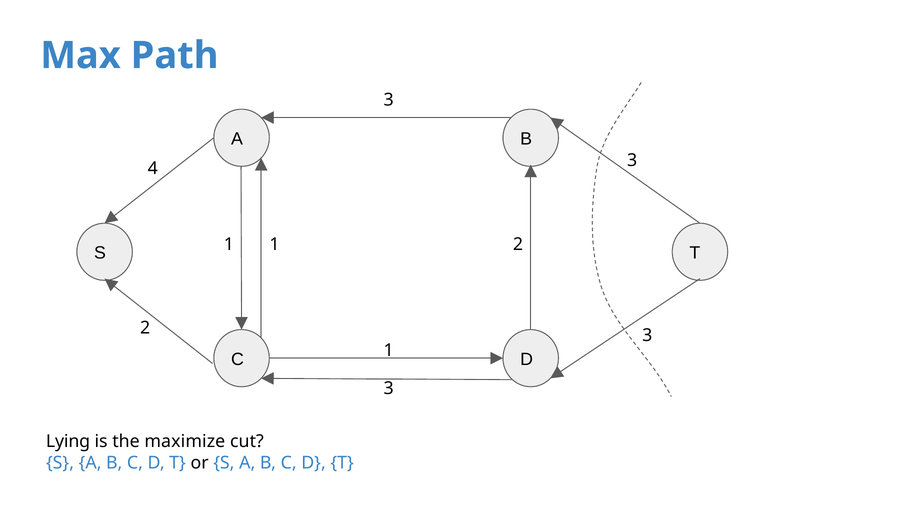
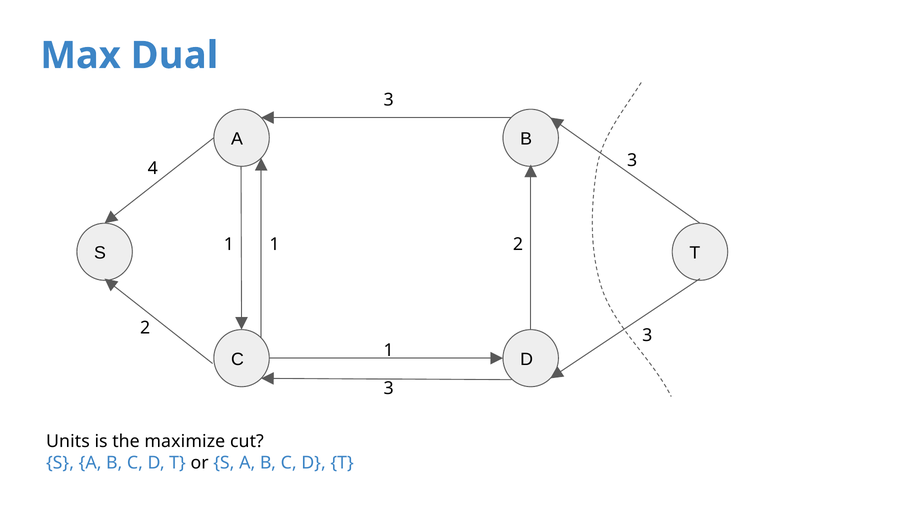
Path: Path -> Dual (174, 56)
Lying: Lying -> Units (68, 442)
